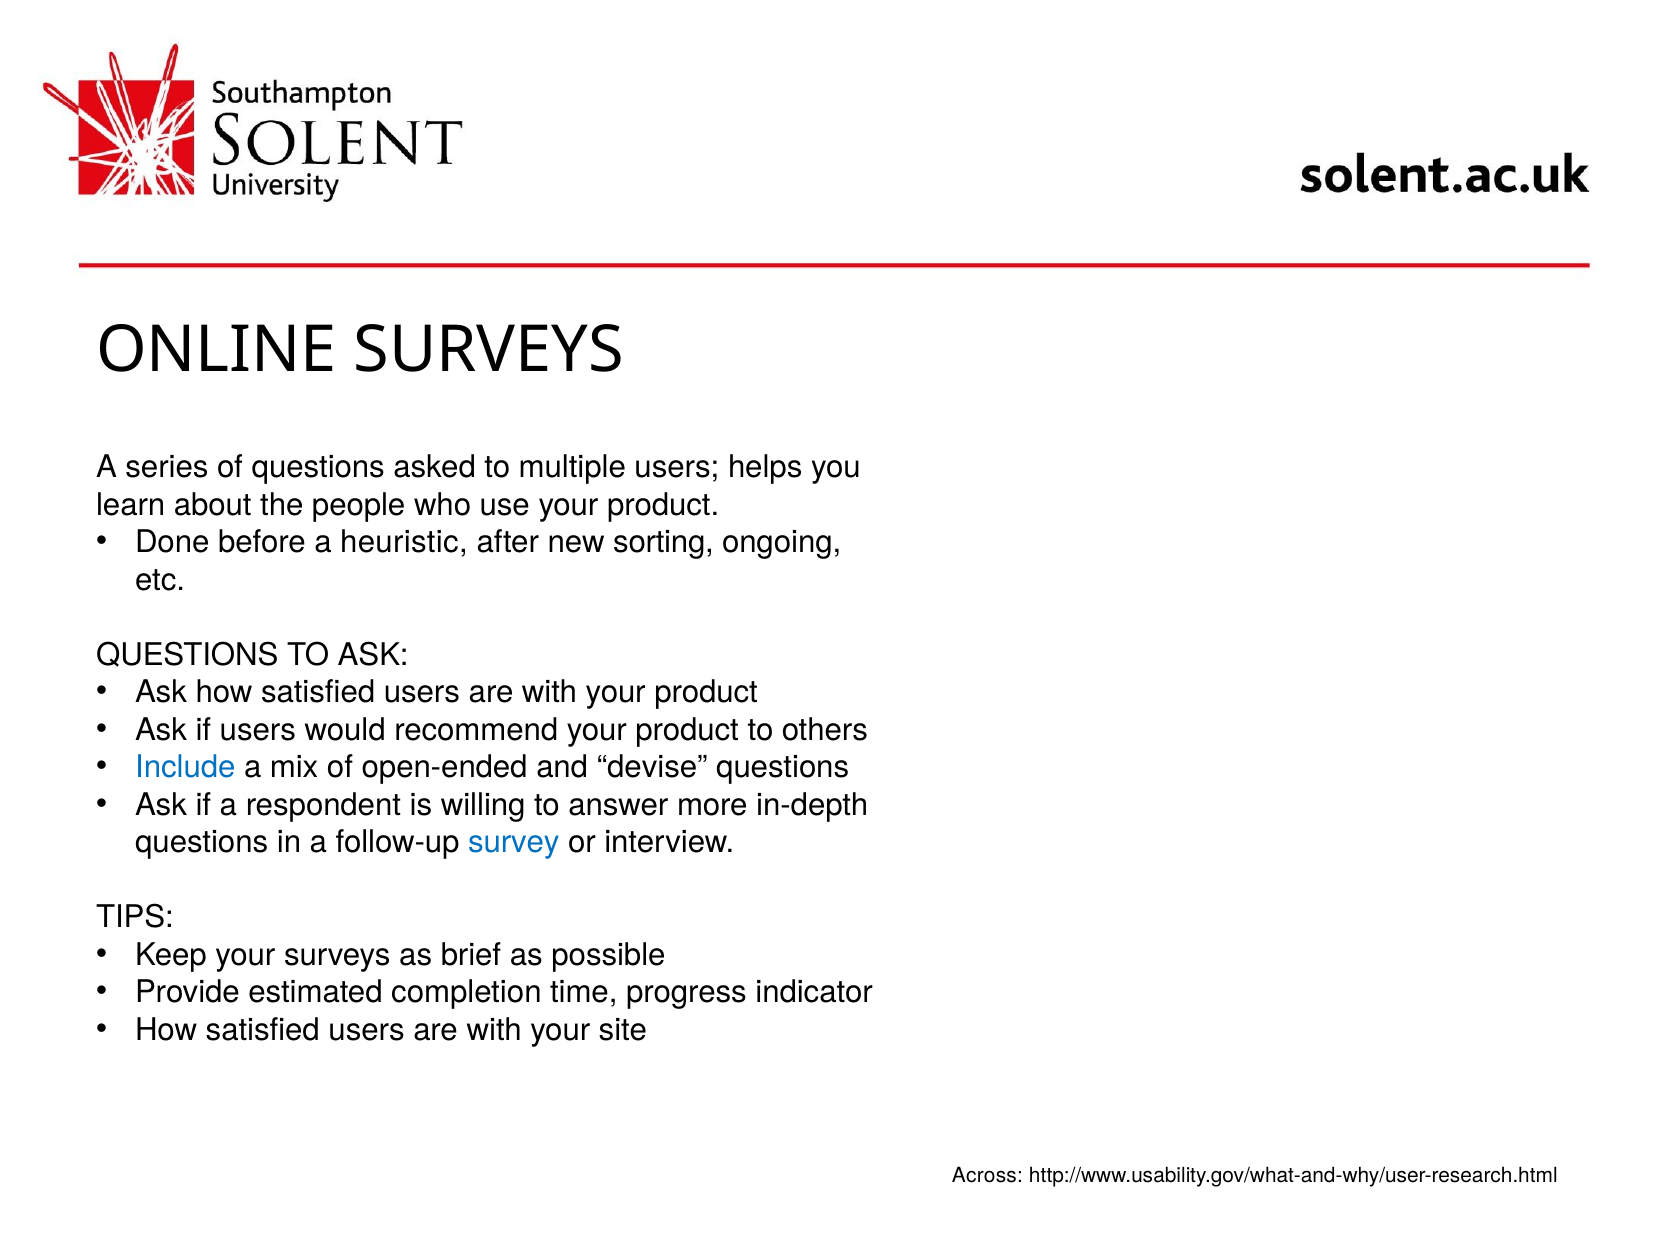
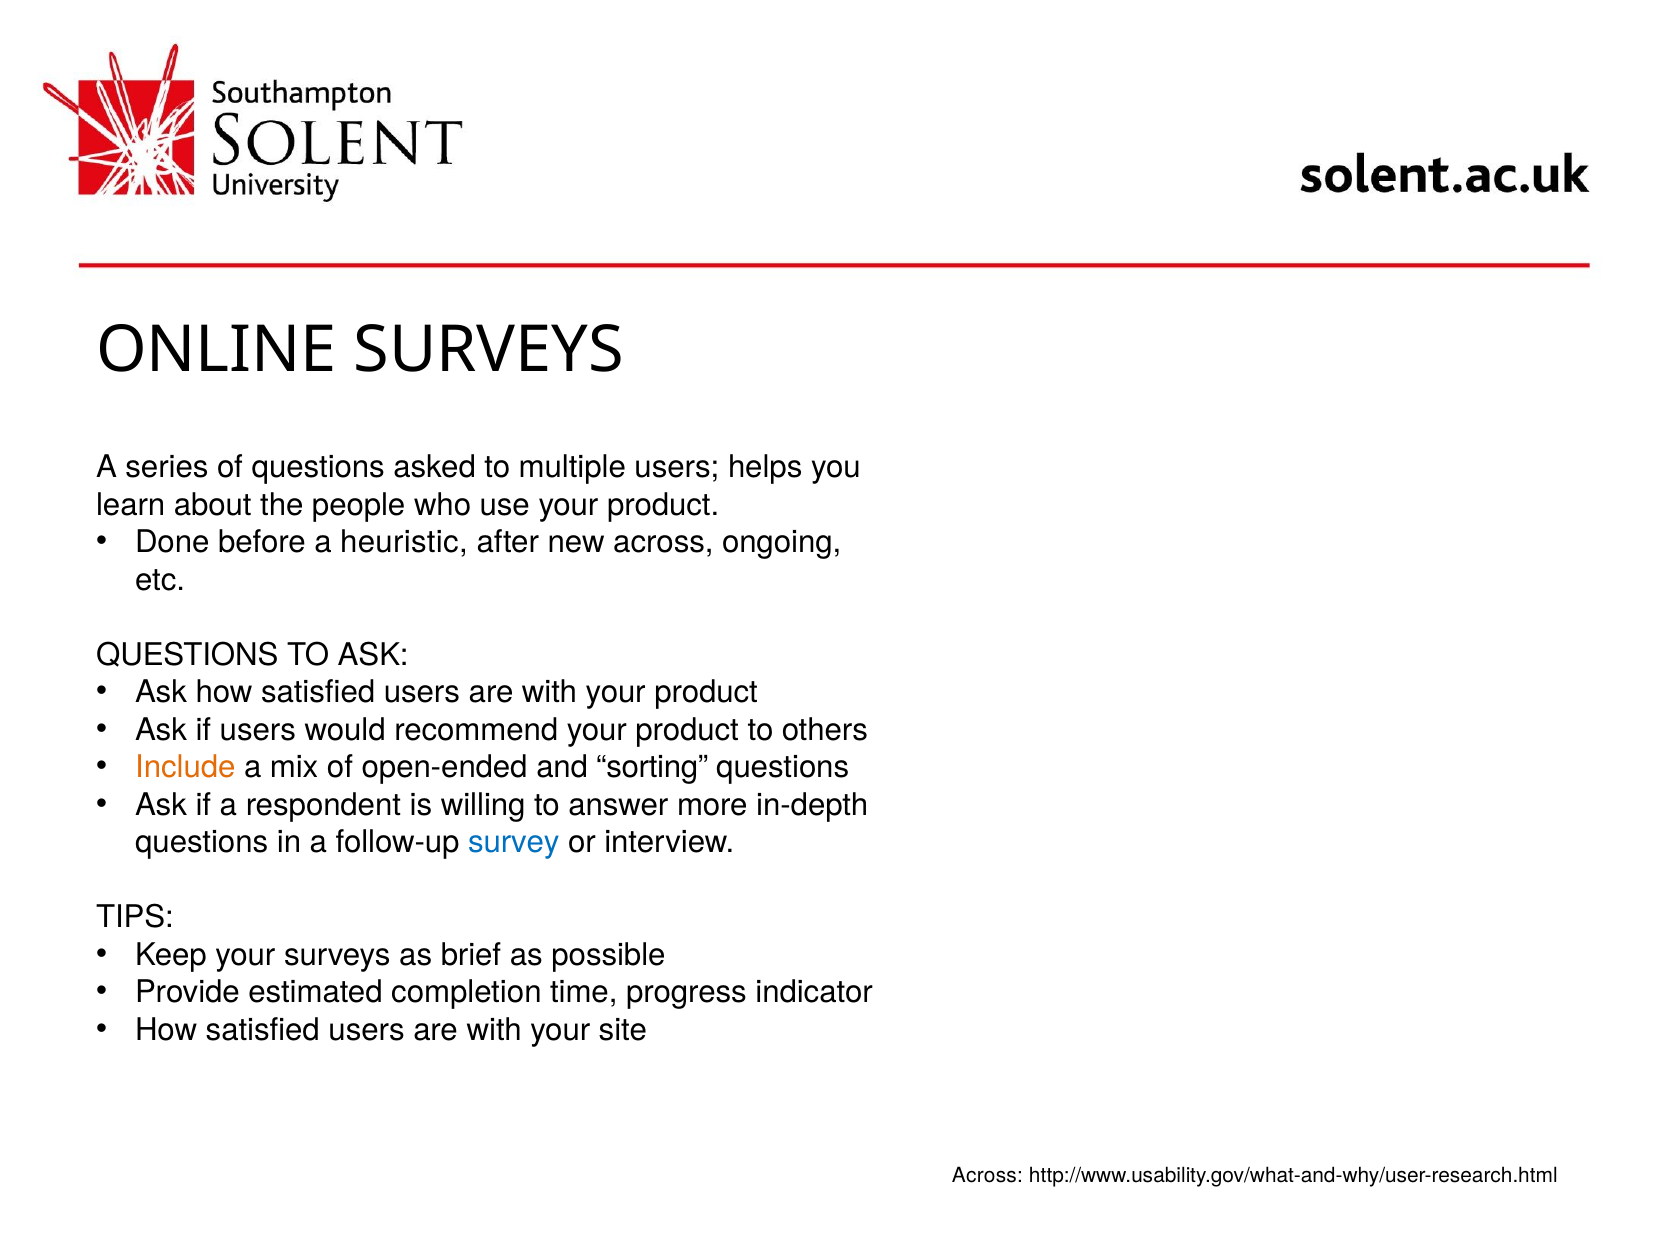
new sorting: sorting -> across (663, 542)
Include colour: blue -> orange (185, 767)
devise: devise -> sorting (652, 767)
